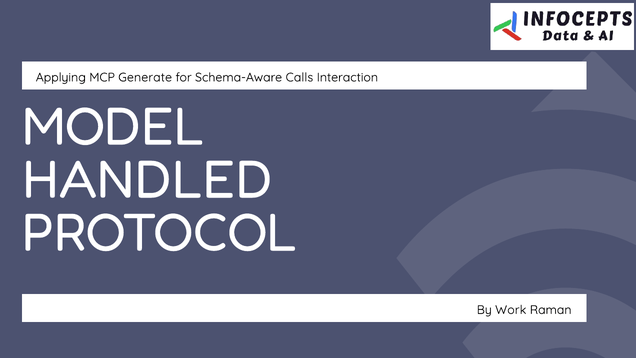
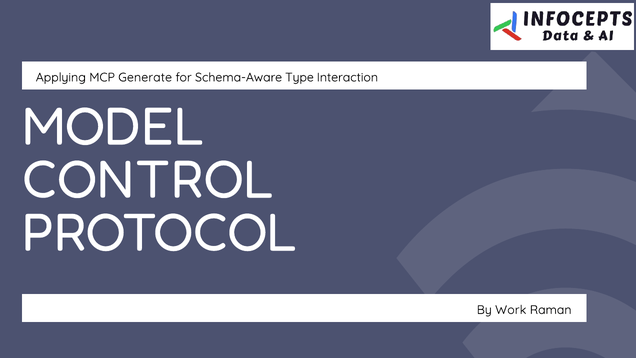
Calls: Calls -> Type (300, 77)
HANDLED: HANDLED -> CONTROL (148, 180)
